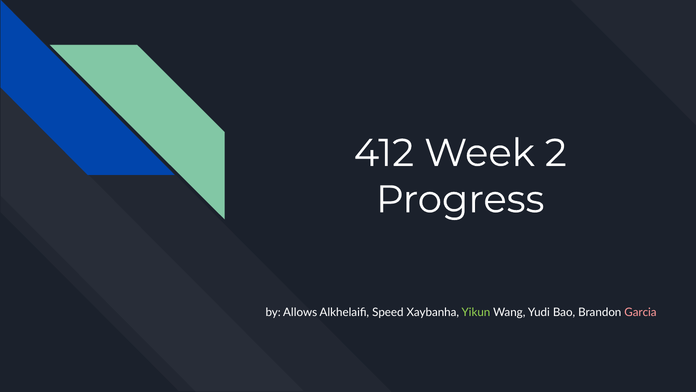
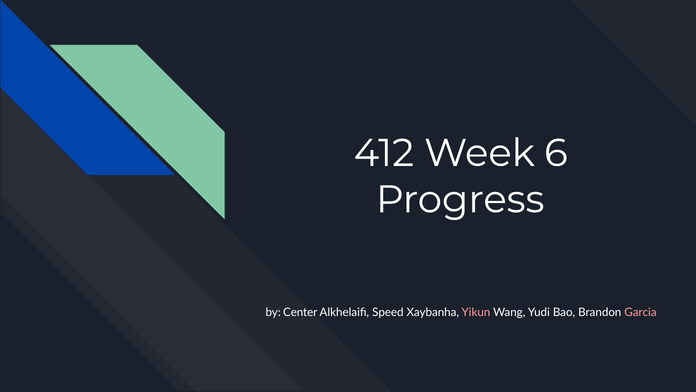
2: 2 -> 6 (556, 153)
Allows: Allows -> Center (300, 312)
Yikun colour: light green -> pink (476, 312)
